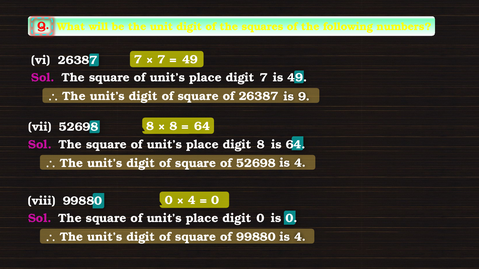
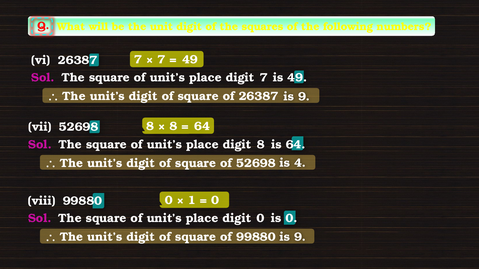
4: 4 -> 1 (192, 201)
4: 4 -> 9 (300, 237)
